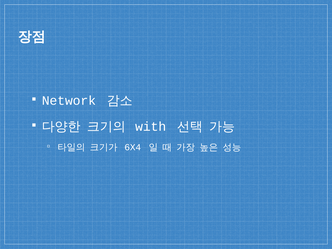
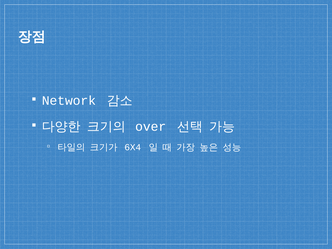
with: with -> over (151, 127)
